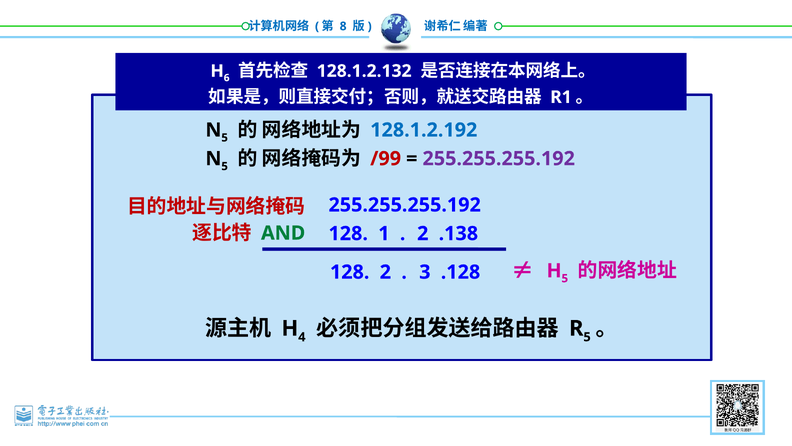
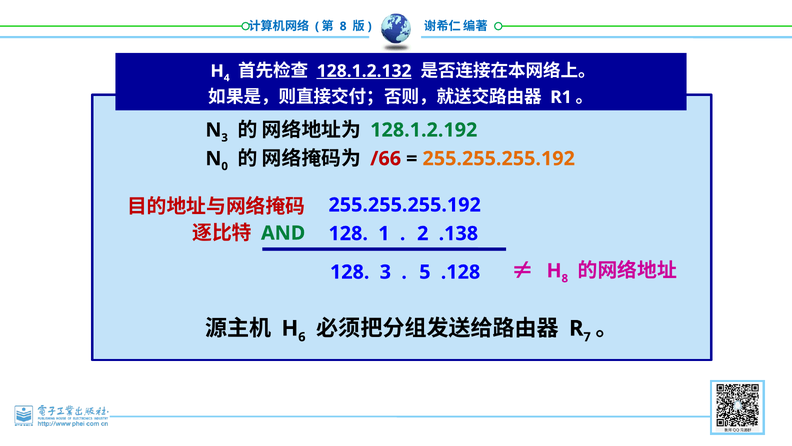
6: 6 -> 4 (227, 78)
128.1.2.132 underline: none -> present (364, 71)
5: 5 -> 3 (225, 138)
128.1.2.192 colour: blue -> green (424, 130)
5: 5 -> 0 (225, 166)
/99: /99 -> /66 (386, 158)
255.255.255.192 colour: purple -> orange (499, 158)
5: 5 -> 8 (565, 278)
128 2: 2 -> 3 (385, 272)
3: 3 -> 5 (425, 272)
4: 4 -> 6 (302, 337)
5: 5 -> 7 (587, 337)
